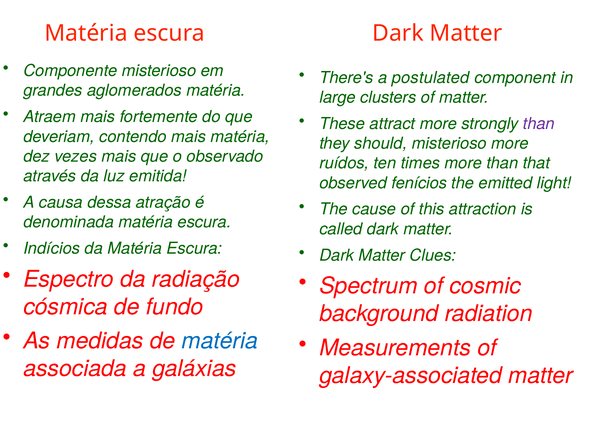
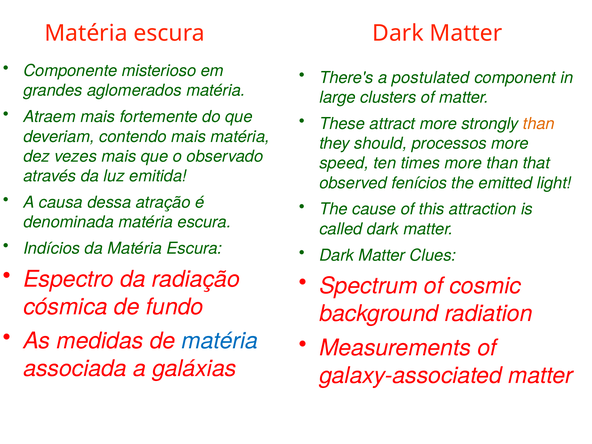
than colour: purple -> orange (539, 124)
should misterioso: misterioso -> processos (449, 143)
ruídos: ruídos -> speed (344, 163)
